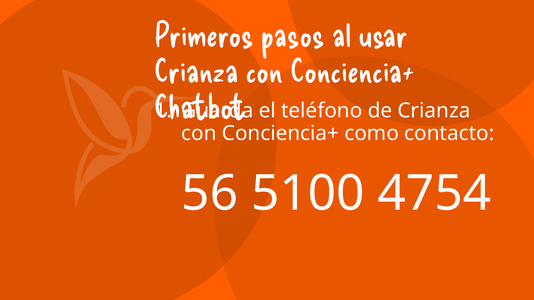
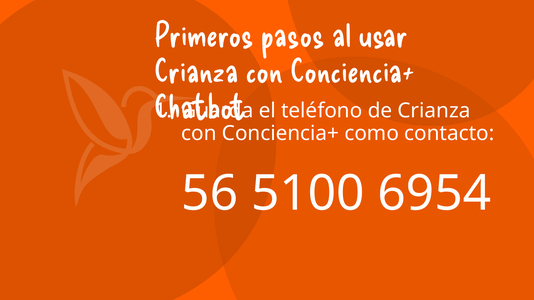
4754: 4754 -> 6954 (434, 194)
